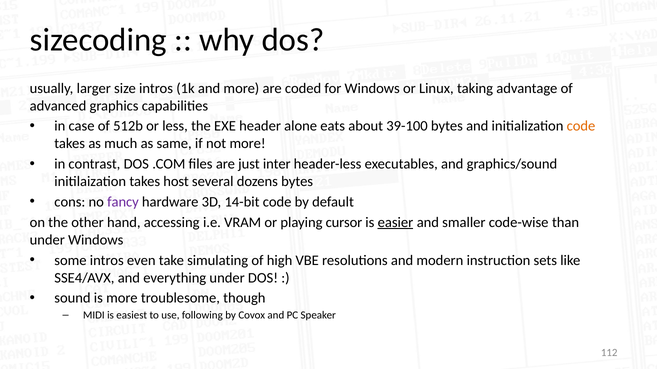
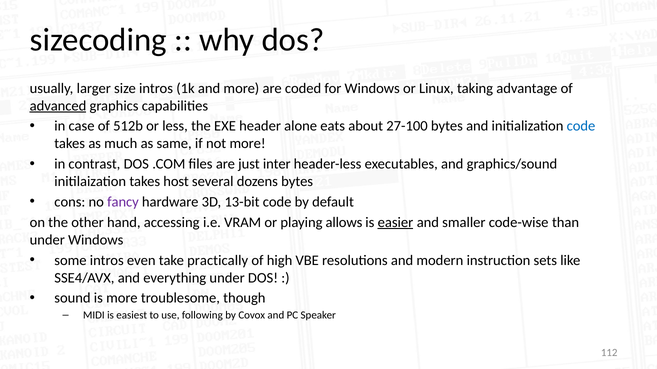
advanced underline: none -> present (58, 106)
39-100: 39-100 -> 27-100 (407, 126)
code colour: orange -> blue (581, 126)
14-bit: 14-bit -> 13-bit (242, 202)
cursor: cursor -> allows (344, 223)
simulating: simulating -> practically (218, 261)
